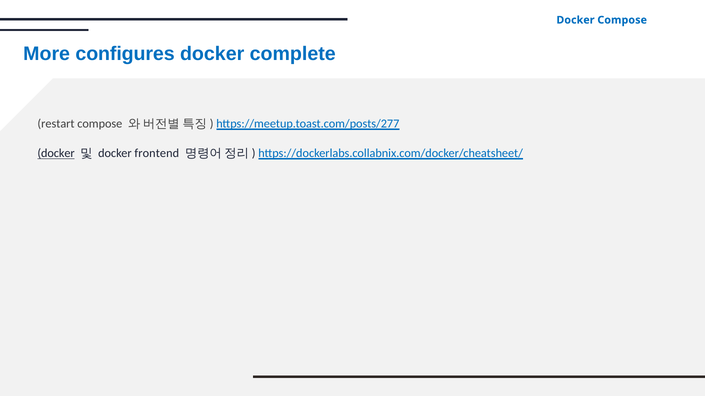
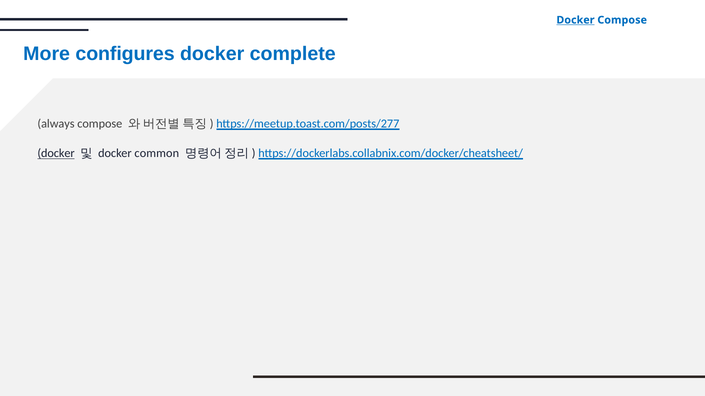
Docker underline: none -> present (575, 20)
restart: restart -> always (56, 124)
frontend: frontend -> common (157, 154)
